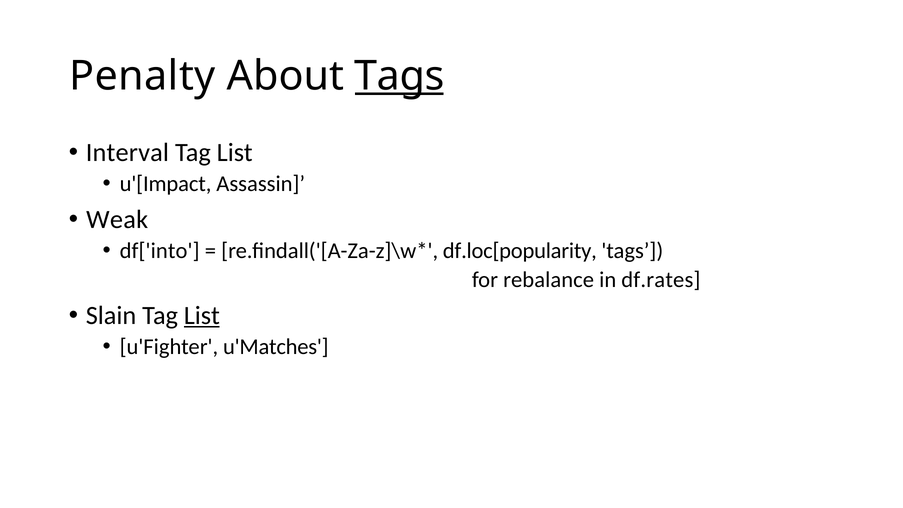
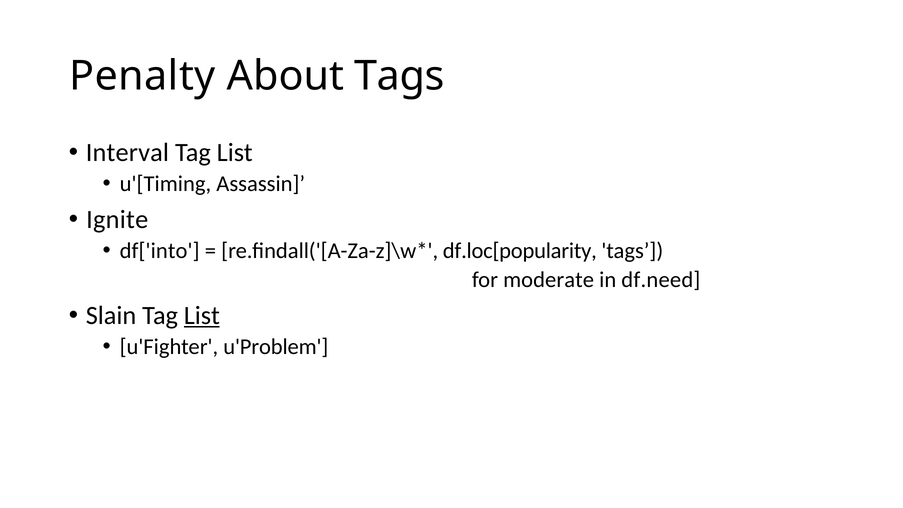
Tags underline: present -> none (399, 76)
u'[Impact: u'[Impact -> u'[Timing (165, 184)
Weak: Weak -> Ignite (117, 220)
rebalance: rebalance -> moderate (549, 280)
df.rates: df.rates -> df.need (661, 280)
u'Matches: u'Matches -> u'Problem (276, 347)
